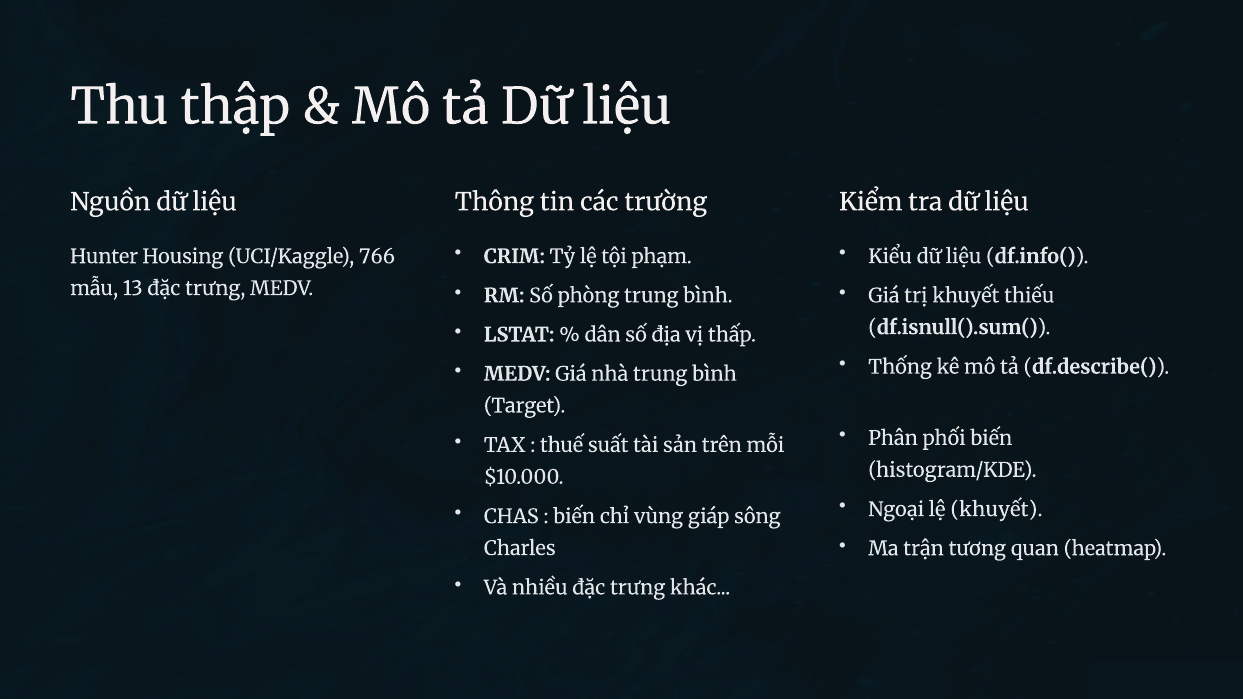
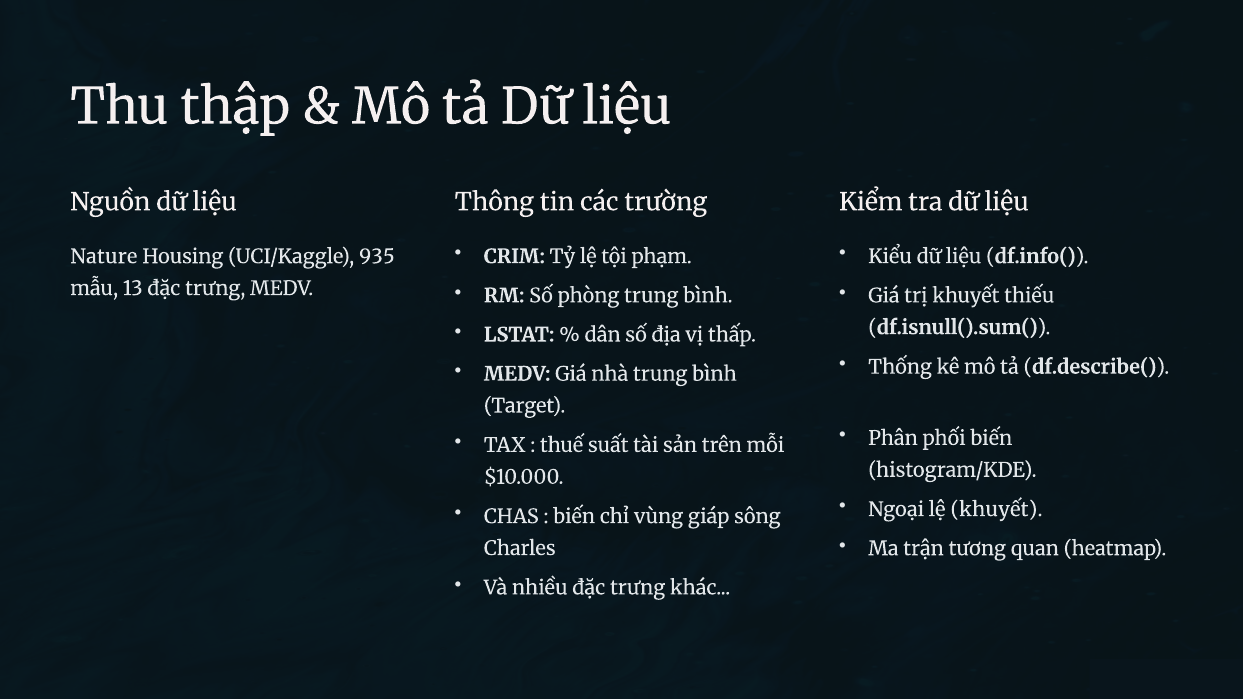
Hunter: Hunter -> Nature (104, 257)
766: 766 -> 935 (377, 257)
